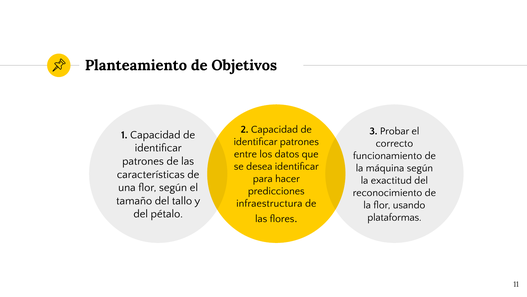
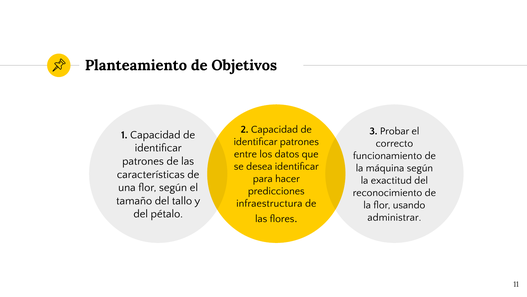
plataformas: plataformas -> administrar (394, 217)
